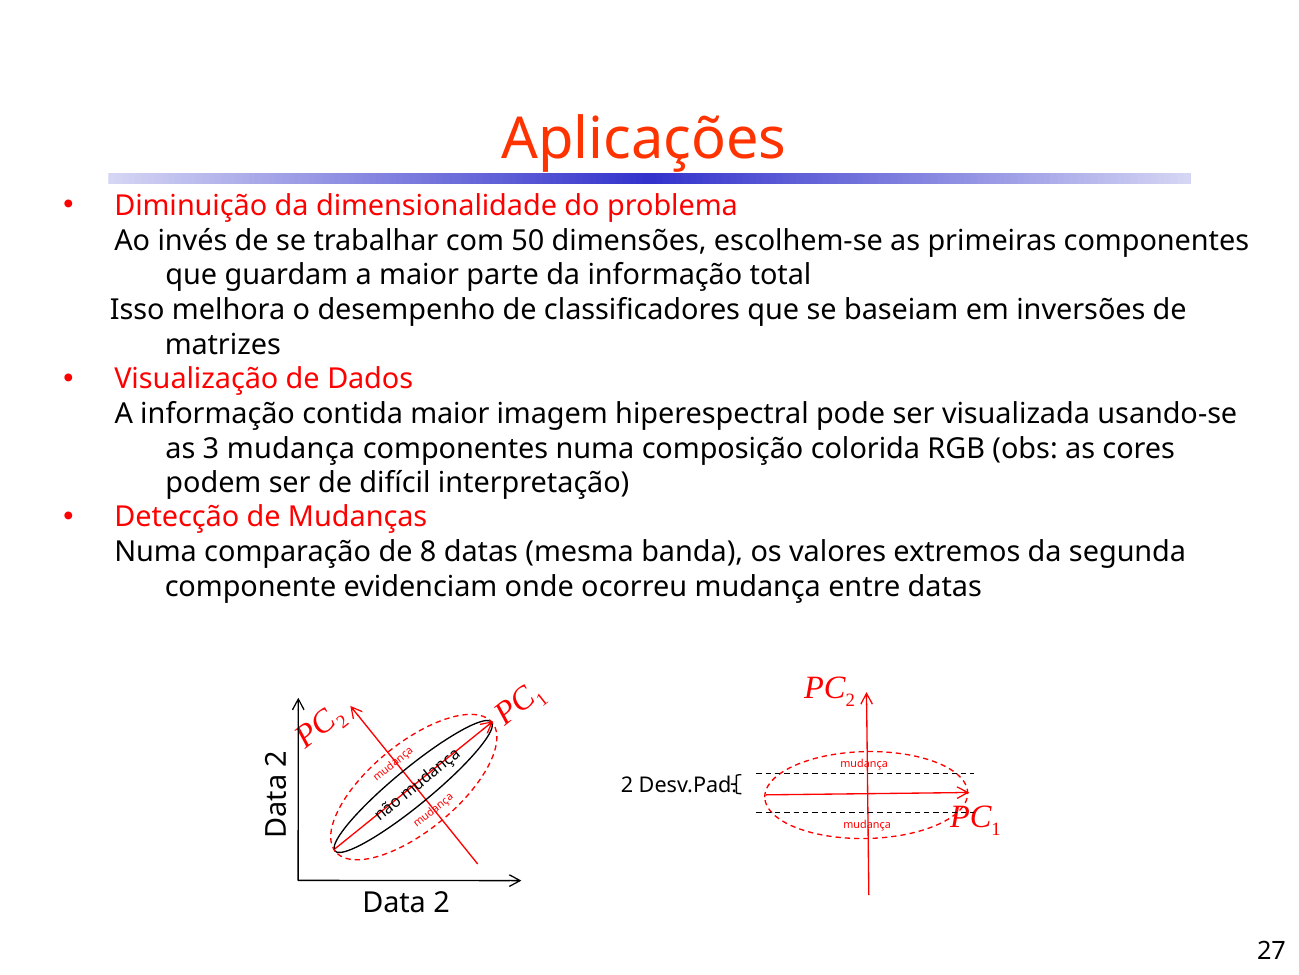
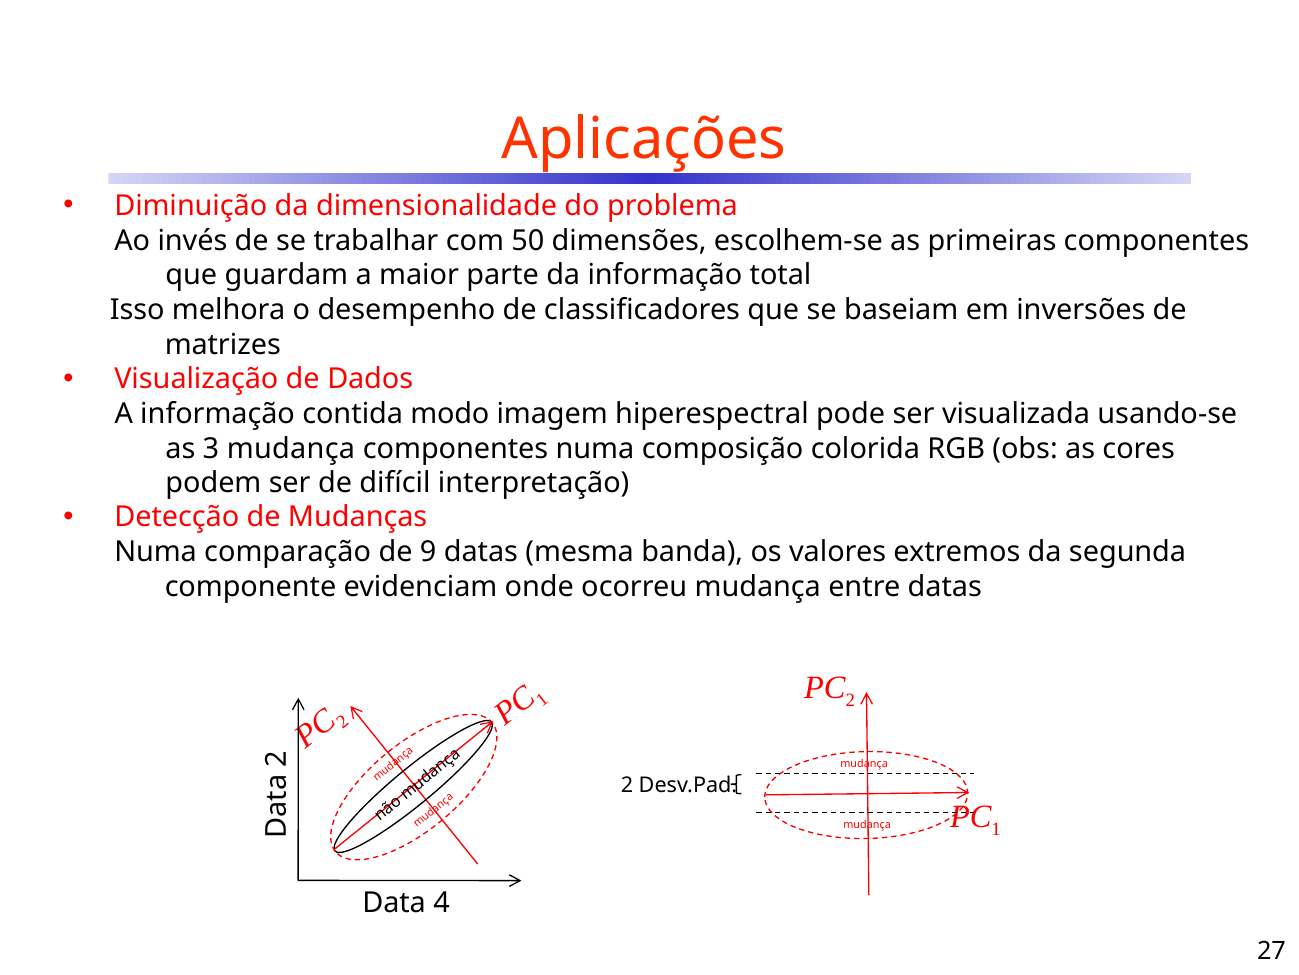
contida maior: maior -> modo (450, 414)
8: 8 -> 9 (428, 551)
Data 2: 2 -> 4 (442, 902)
